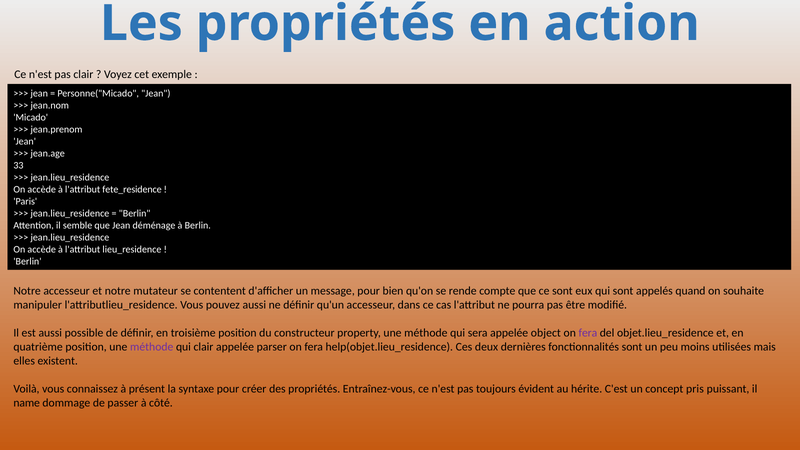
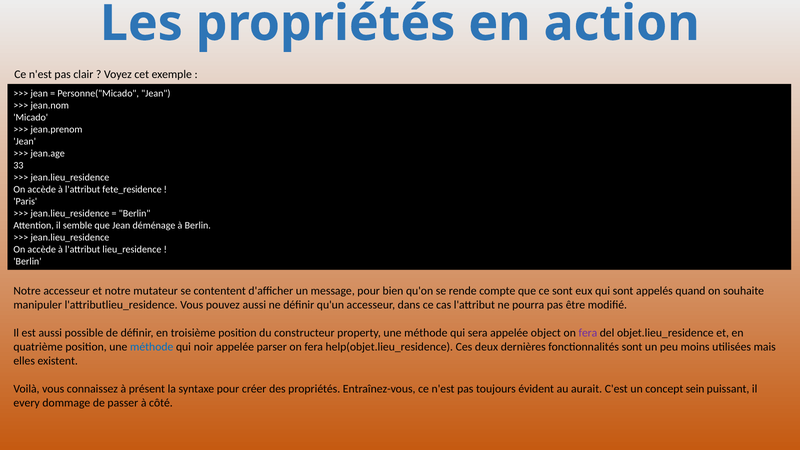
méthode colour: purple -> blue (152, 347)
qui clair: clair -> noir (203, 347)
hérite: hérite -> aurait (587, 389)
pris: pris -> sein (695, 389)
name: name -> every (27, 403)
